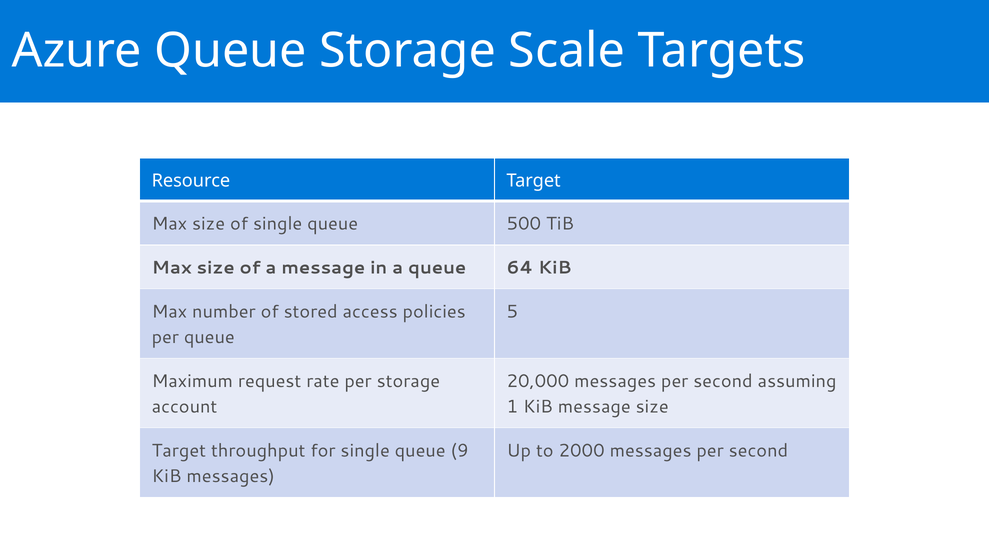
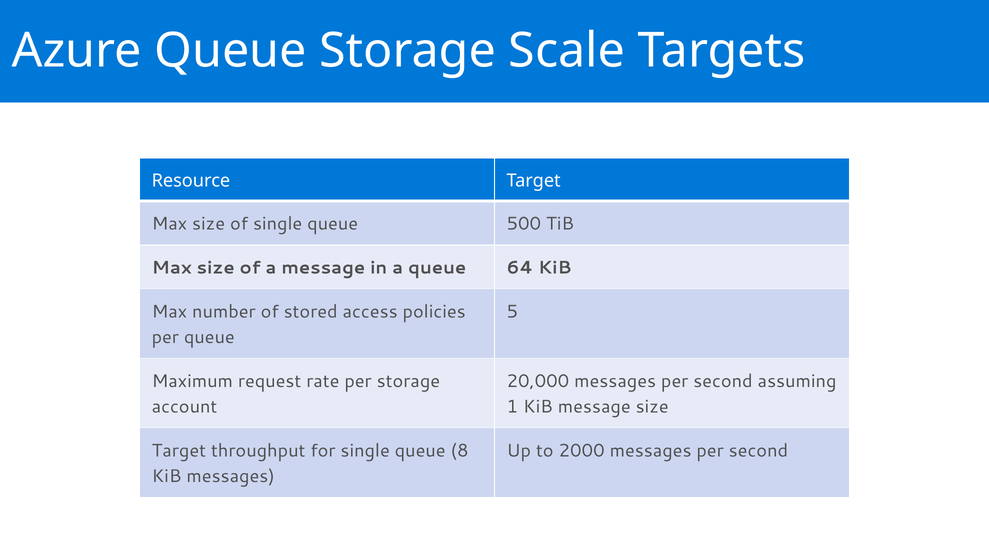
9: 9 -> 8 (460, 451)
